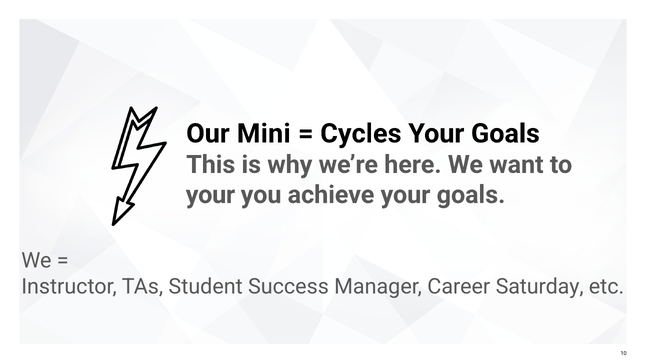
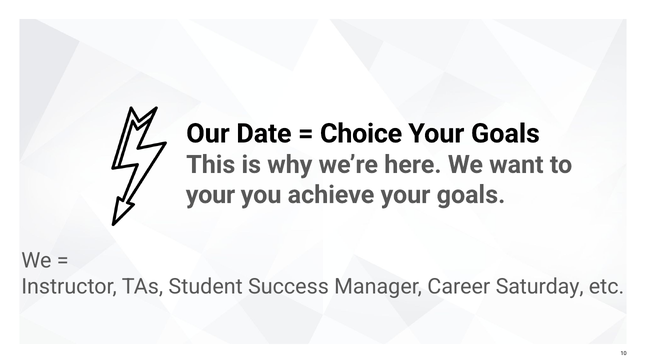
Mini: Mini -> Date (264, 134)
Cycles: Cycles -> Choice (361, 134)
